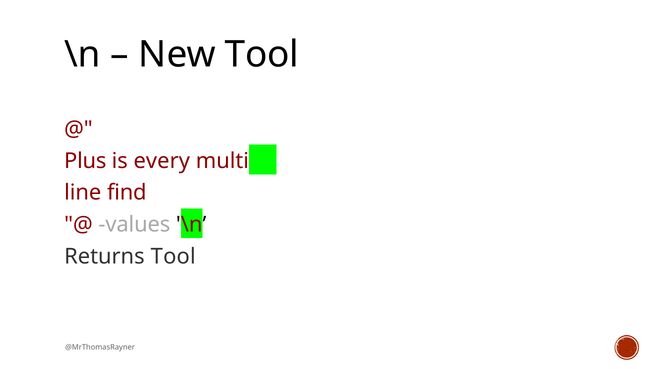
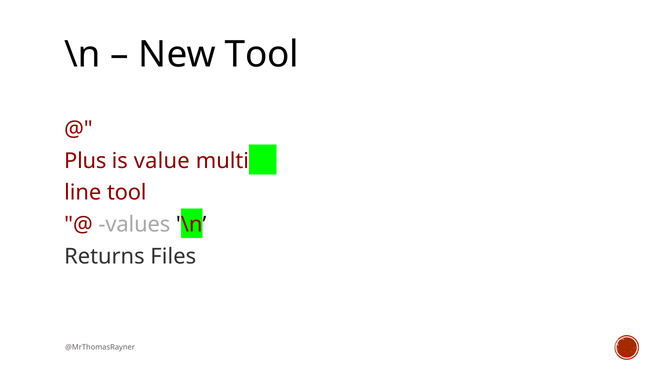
every: every -> value (162, 161)
line find: find -> tool (127, 193)
Returns Tool: Tool -> Files (173, 257)
